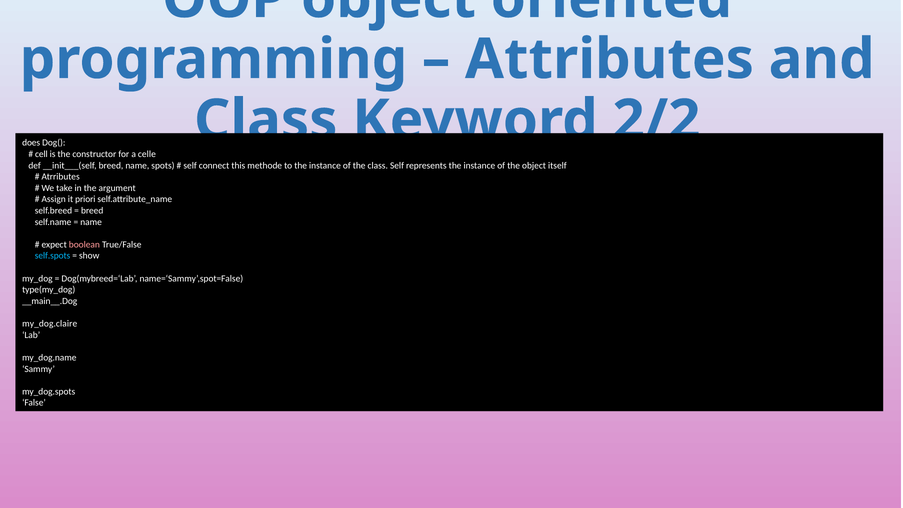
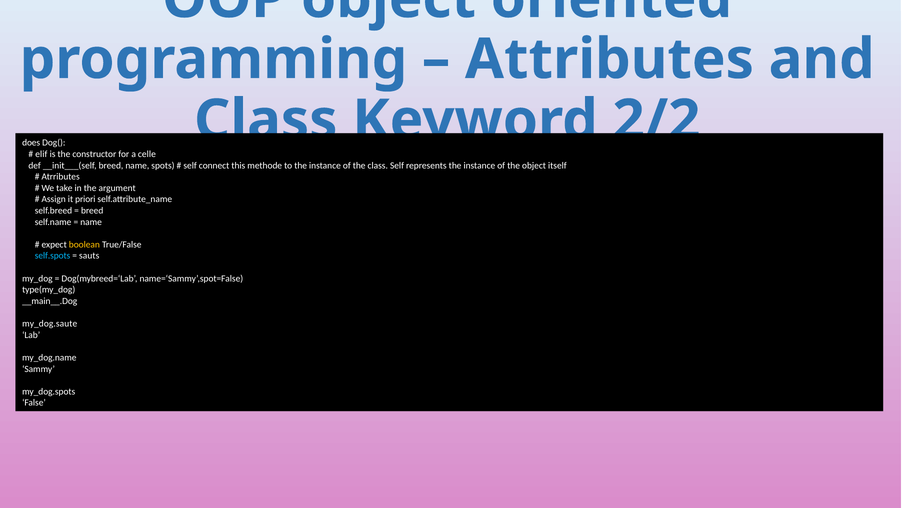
cell: cell -> elif (41, 154)
boolean colour: pink -> yellow (84, 245)
show: show -> sauts (89, 256)
my_dog.claire: my_dog.claire -> my_dog.saute (50, 324)
